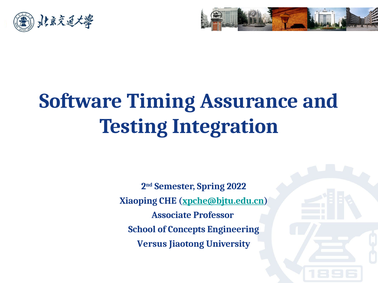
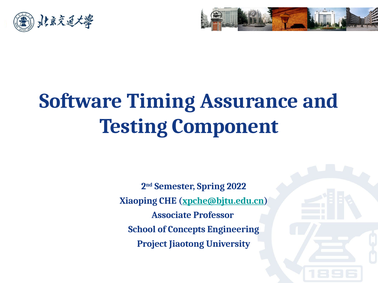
Integration: Integration -> Component (225, 126)
Versus: Versus -> Project (152, 244)
